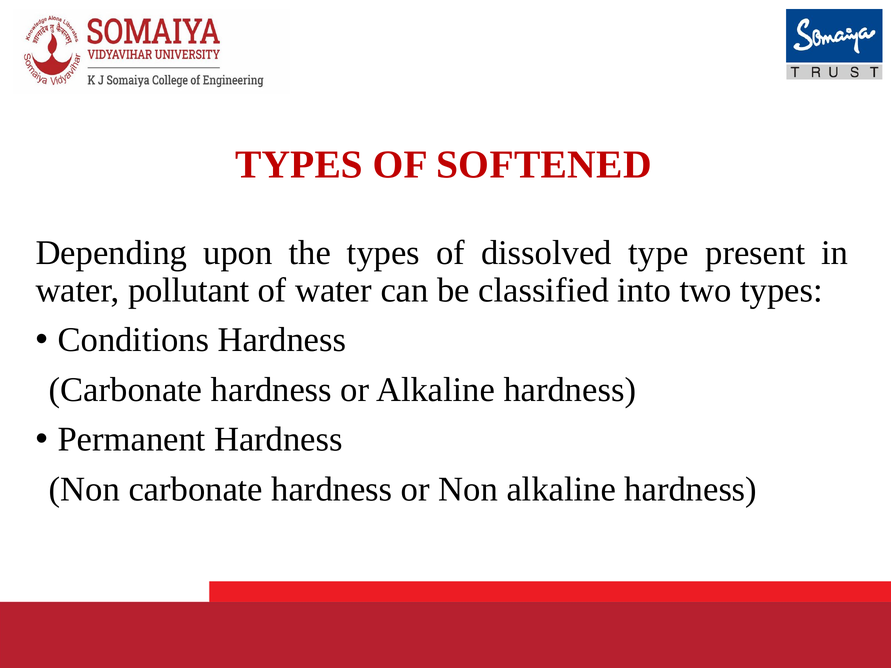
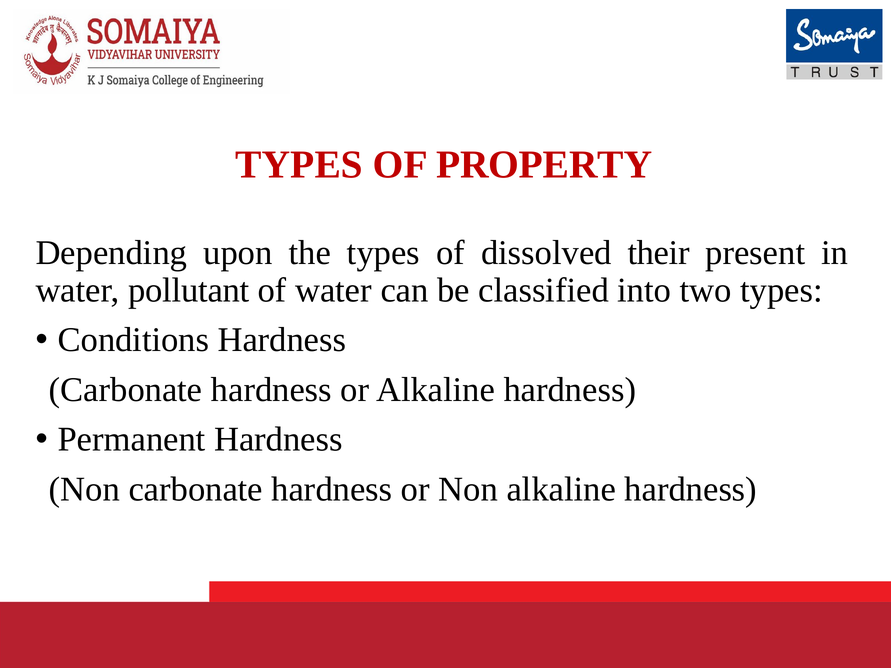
SOFTENED: SOFTENED -> PROPERTY (544, 165)
type: type -> their (659, 253)
